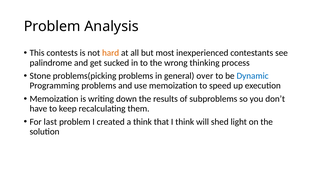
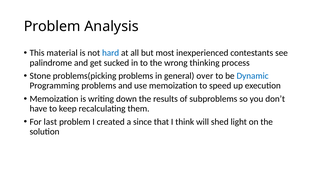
contests: contests -> material (62, 53)
hard colour: orange -> blue (111, 53)
a think: think -> since (142, 121)
